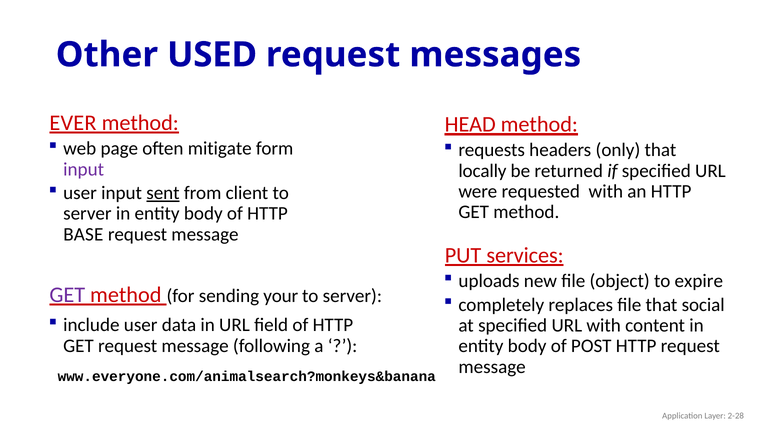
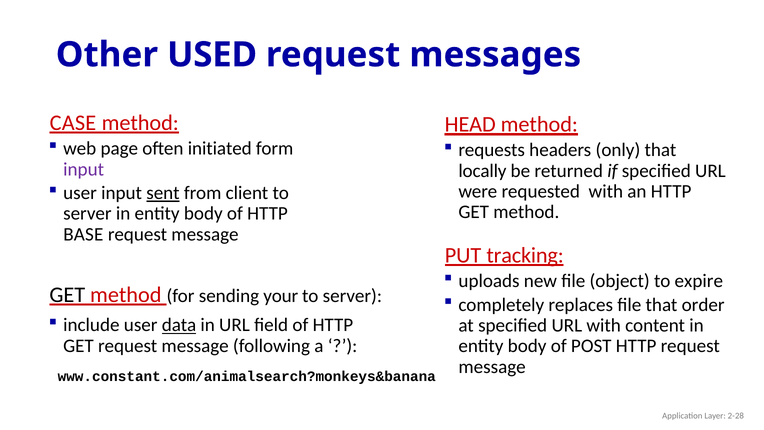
EVER: EVER -> CASE (73, 123)
mitigate: mitigate -> initiated (220, 149)
services: services -> tracking (525, 255)
GET colour: purple -> black (67, 295)
social: social -> order (703, 305)
data underline: none -> present (179, 325)
www.everyone.com/animalsearch?monkeys&banana: www.everyone.com/animalsearch?monkeys&banana -> www.constant.com/animalsearch?monkeys&banana (247, 376)
